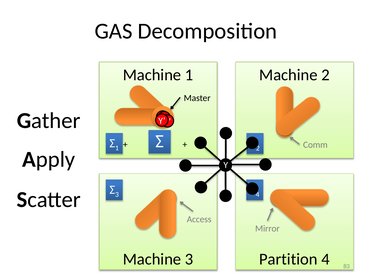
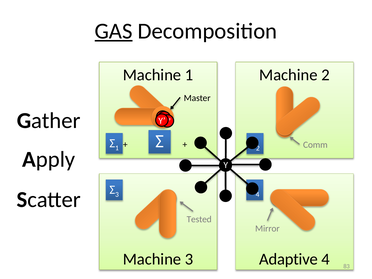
GAS underline: none -> present (114, 31)
Access: Access -> Tested (199, 219)
Partition: Partition -> Adaptive (288, 259)
